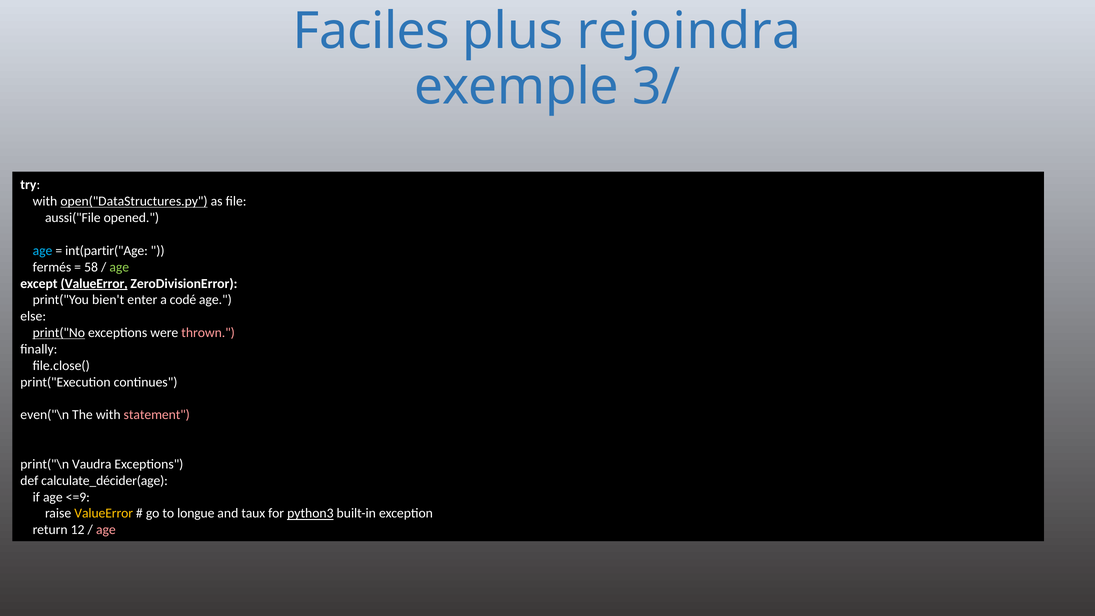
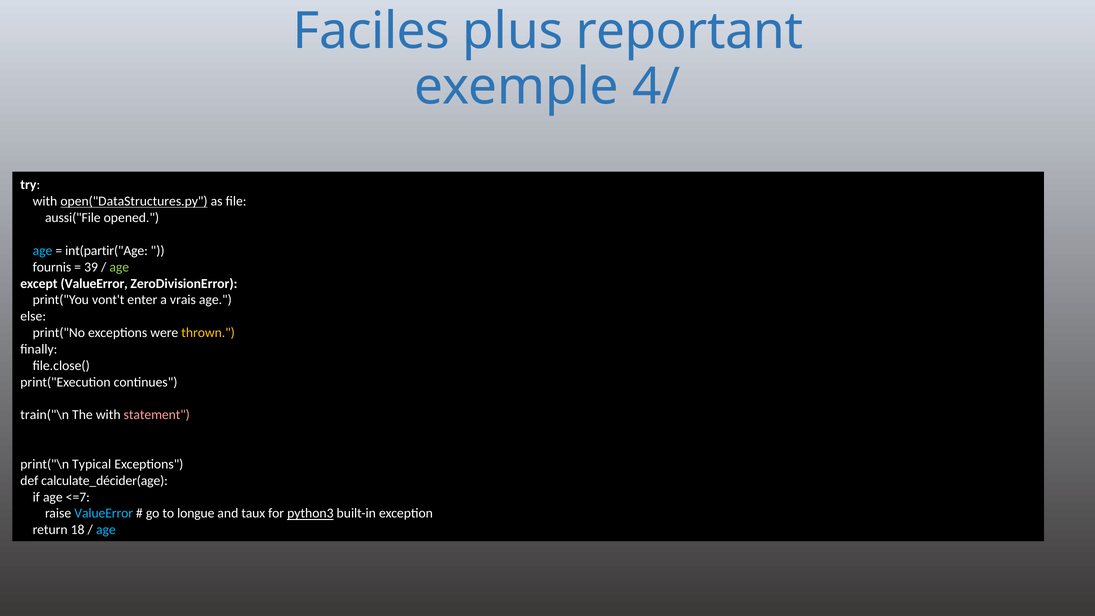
rejoindra: rejoindra -> reportant (689, 31)
3/: 3/ -> 4/ (656, 87)
fermés: fermés -> fournis (52, 267)
58: 58 -> 39 (91, 267)
ValueError underline: present -> none (94, 283)
bien't: bien't -> vont't (108, 300)
codé: codé -> vrais (183, 300)
print("No underline: present -> none (59, 333)
thrown colour: pink -> yellow (208, 333)
even("\n: even("\n -> train("\n (45, 415)
Vaudra: Vaudra -> Typical (92, 464)
<=9: <=9 -> <=7 (78, 497)
ValueError colour: yellow -> light blue (104, 513)
12: 12 -> 18 (78, 530)
age colour: pink -> light blue (106, 530)
